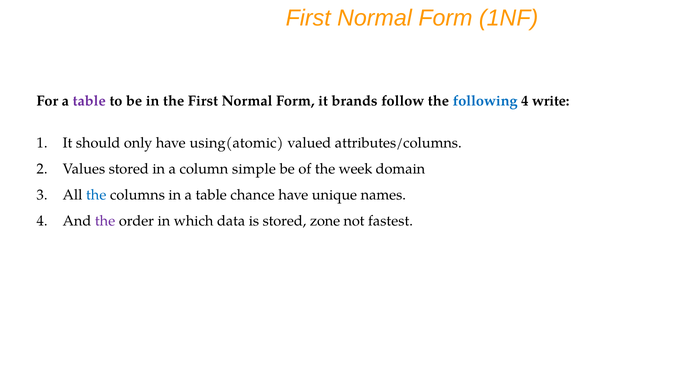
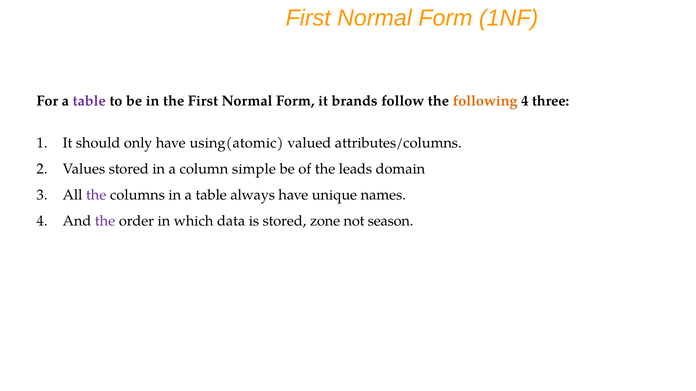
following colour: blue -> orange (485, 101)
write: write -> three (551, 101)
week: week -> leads (355, 169)
the colour: blue -> purple (96, 195)
chance: chance -> always (253, 195)
fastest: fastest -> season (391, 221)
